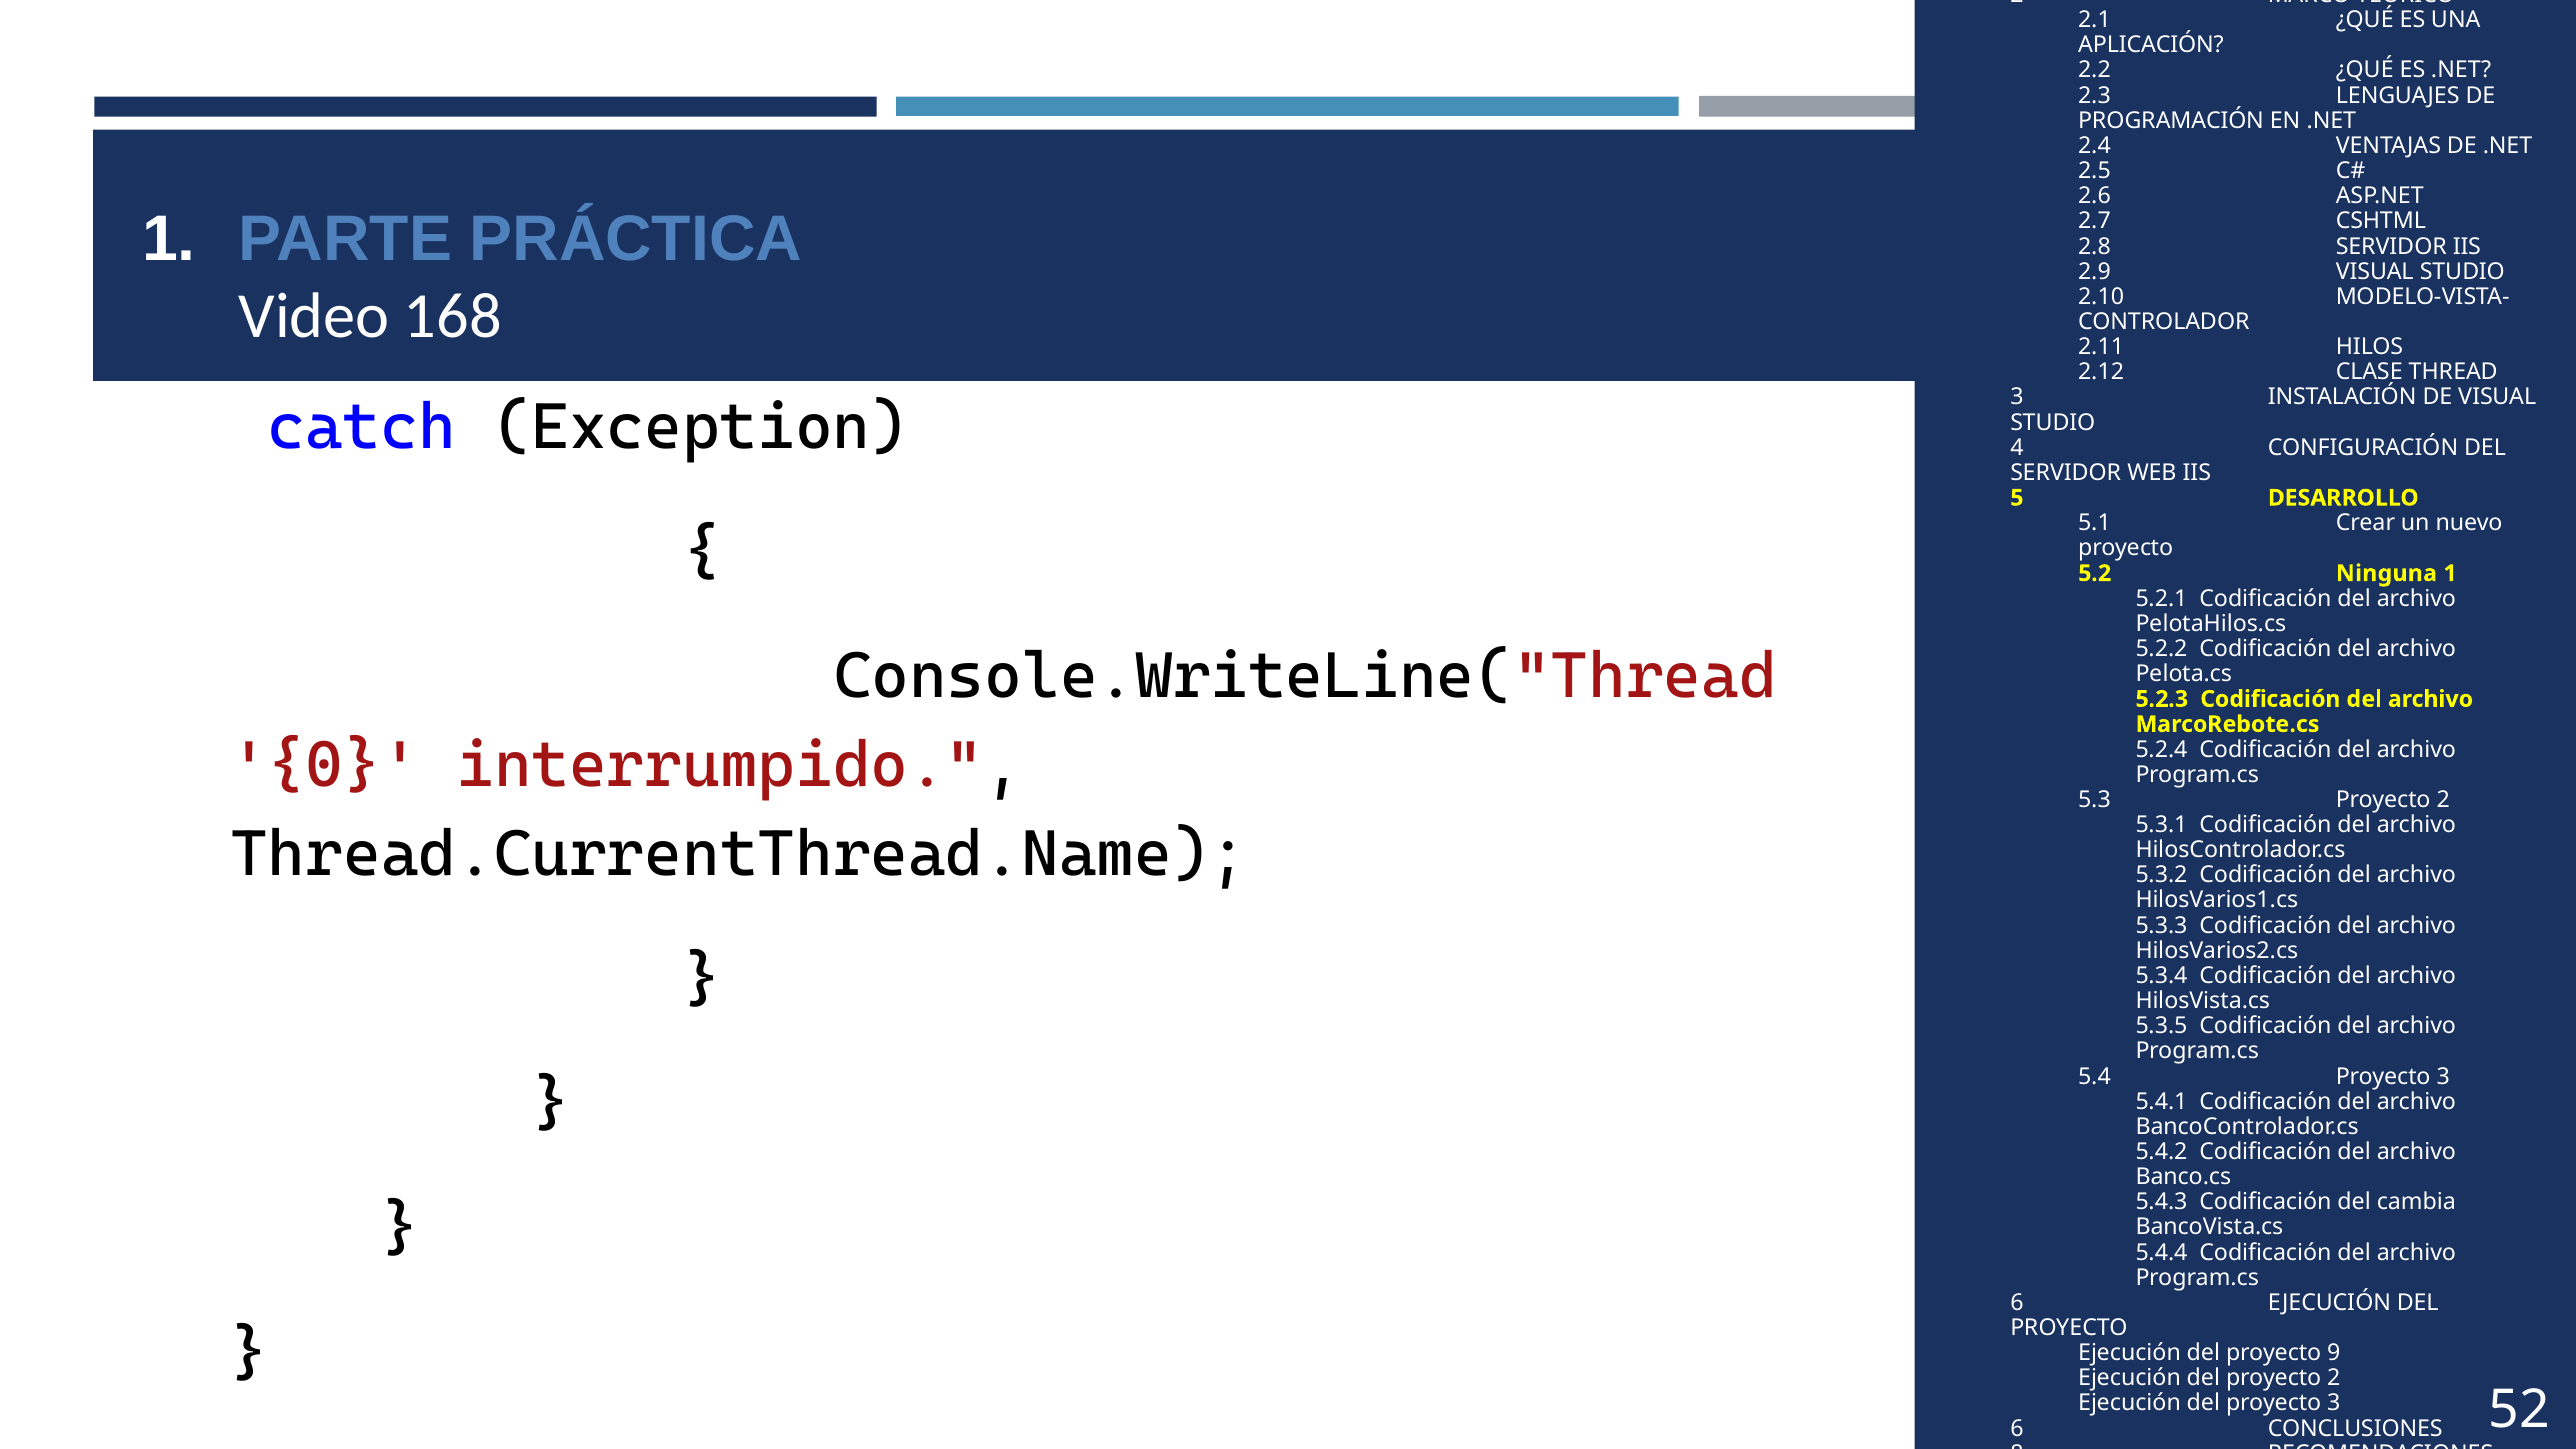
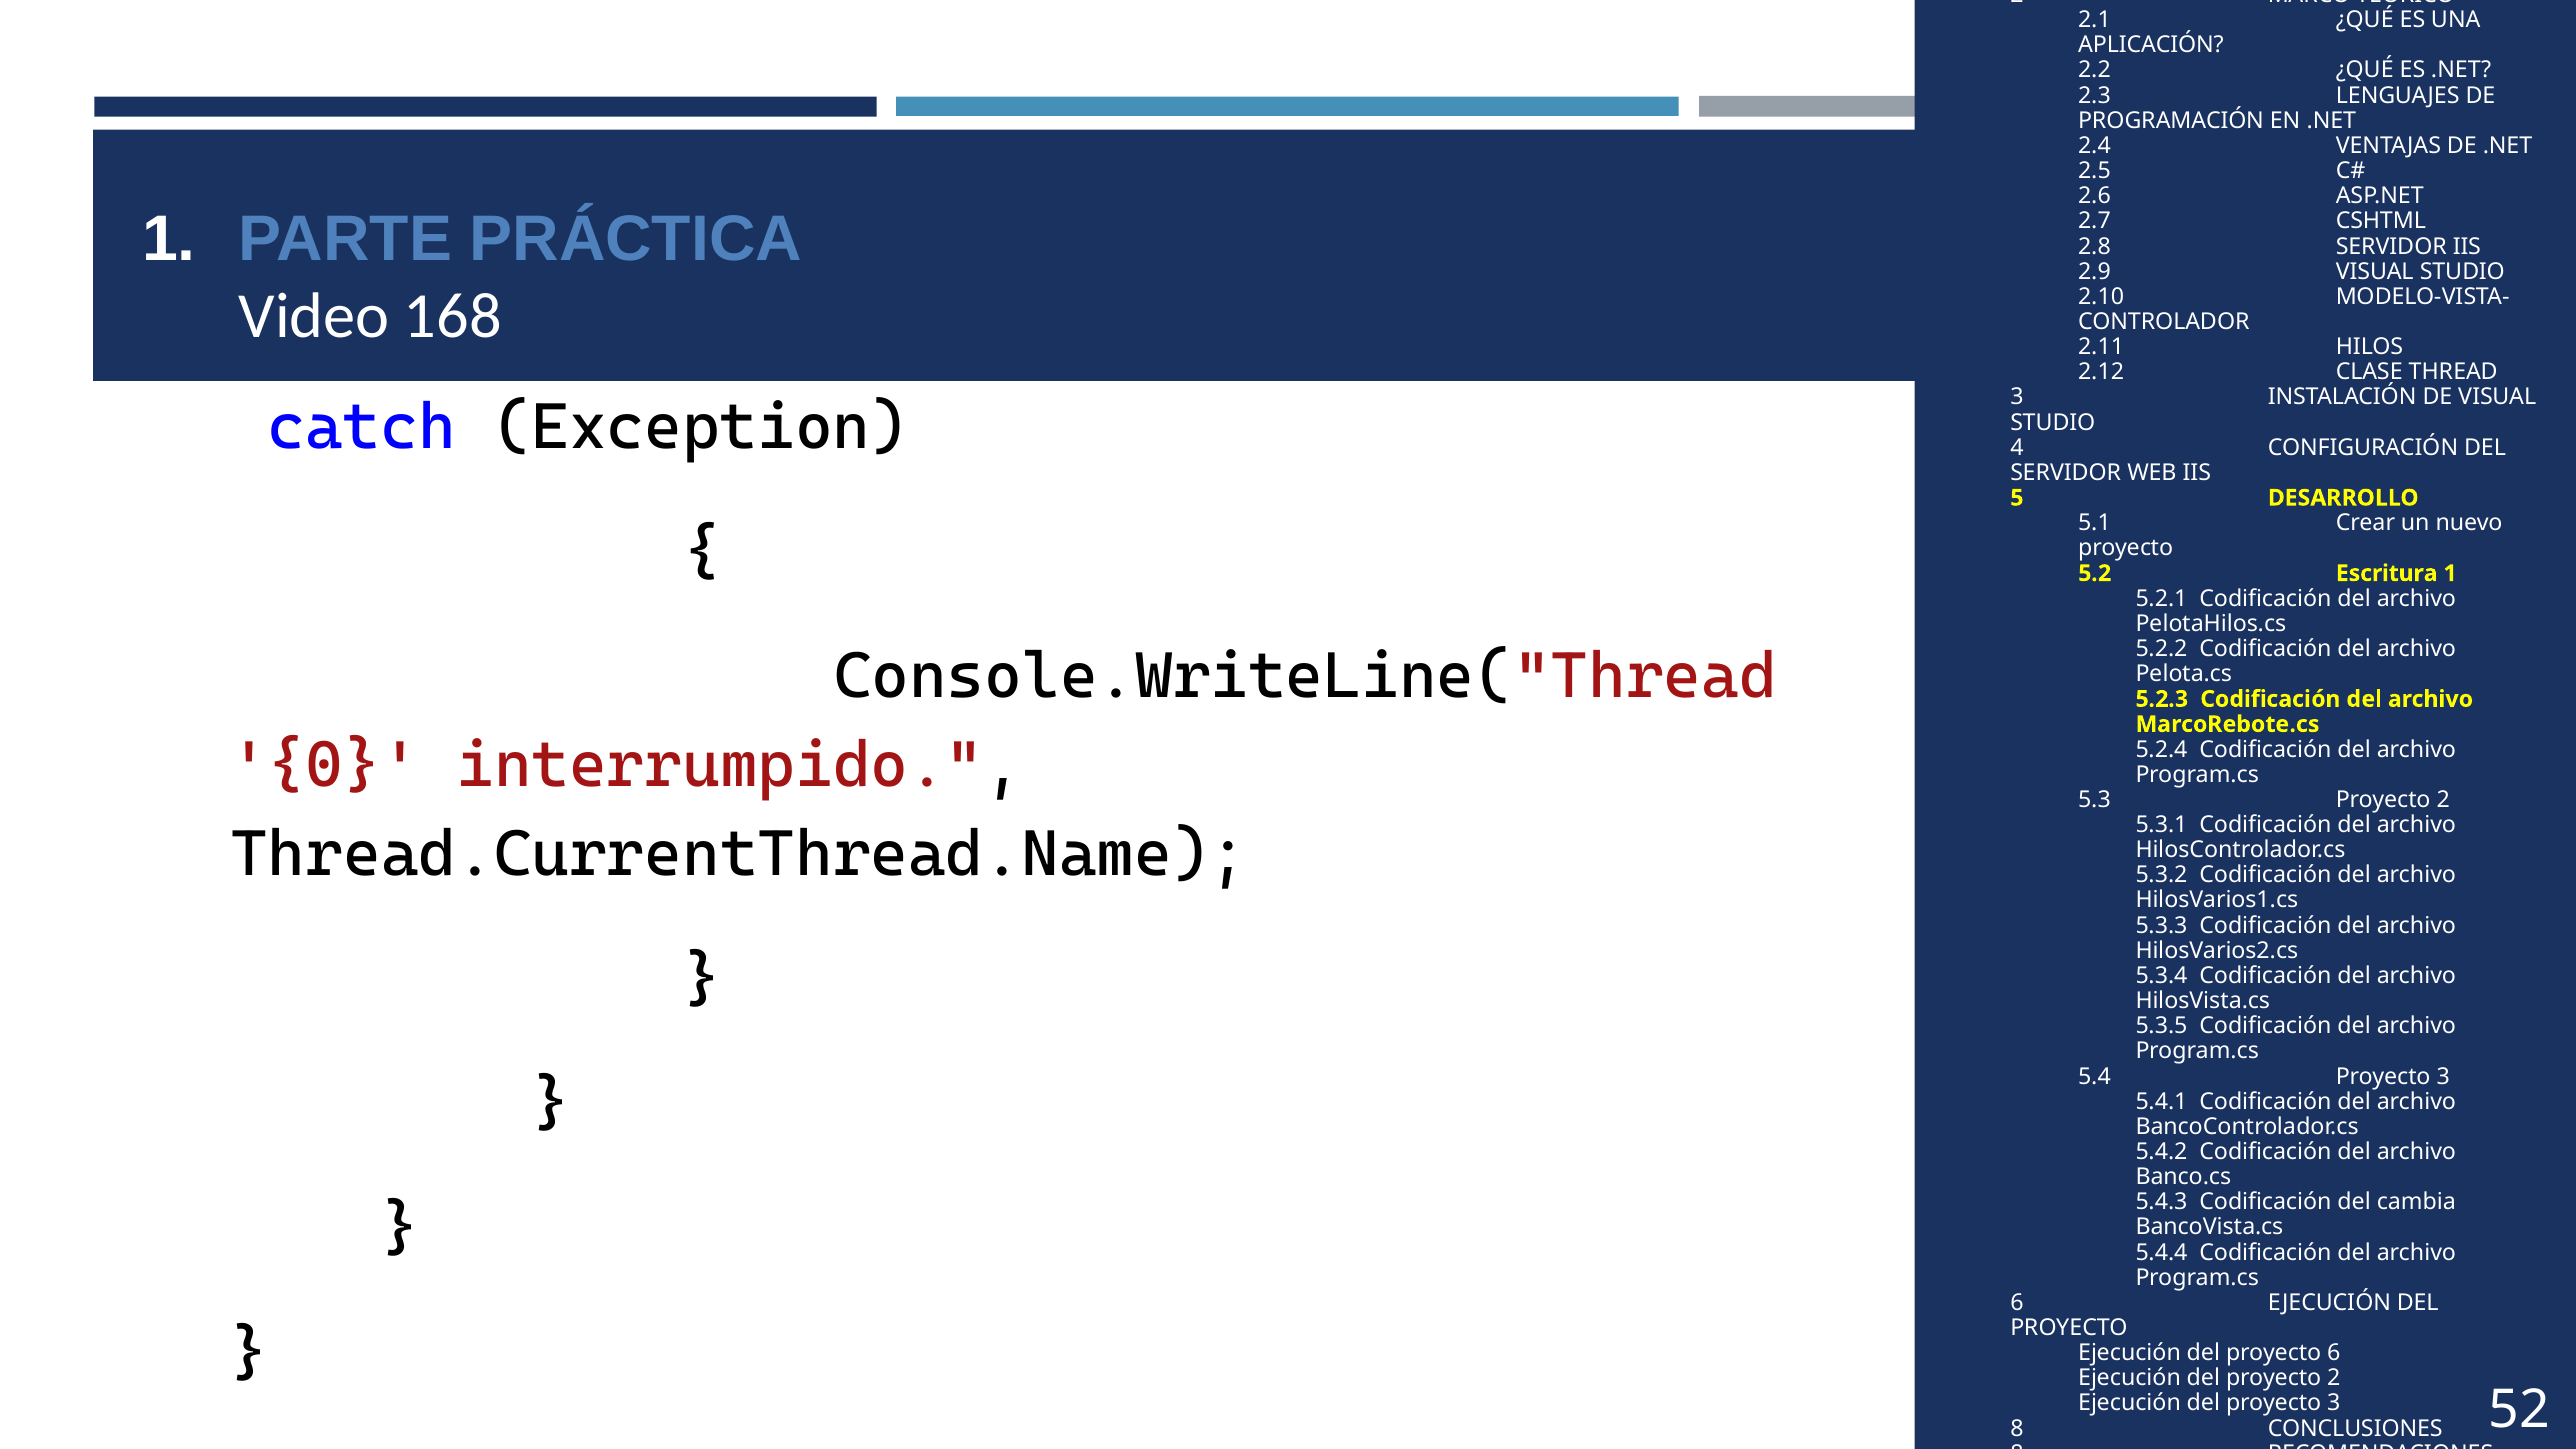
Ninguna: Ninguna -> Escritura (2387, 573)
proyecto 9: 9 -> 6 (2334, 1353)
6: 6 -> 8 (2017, 1429)
